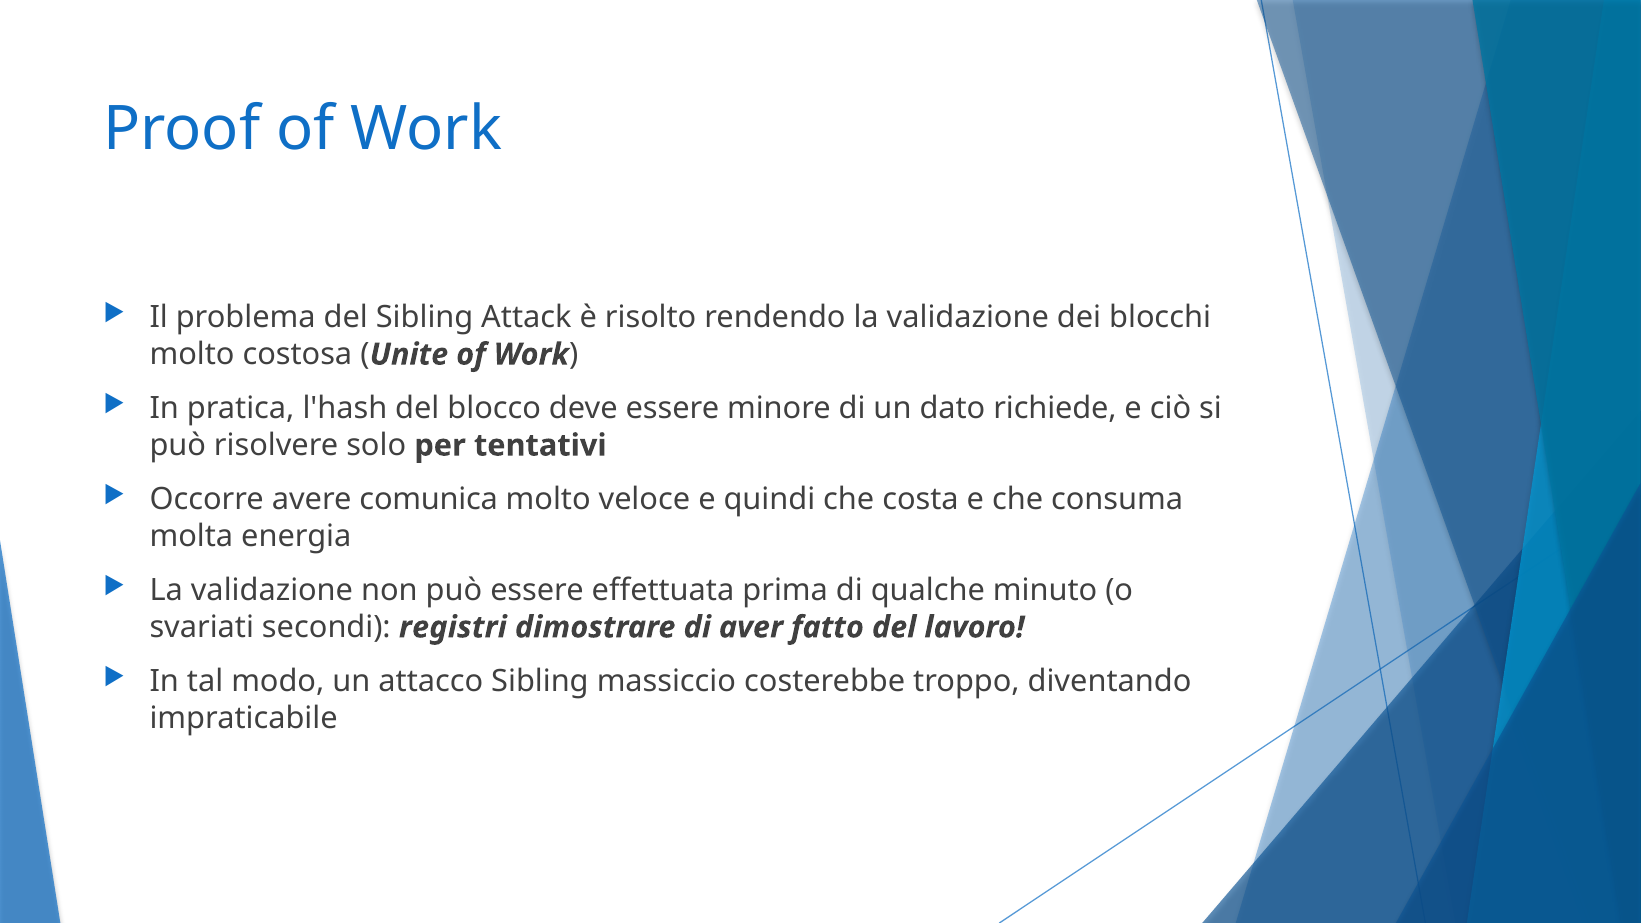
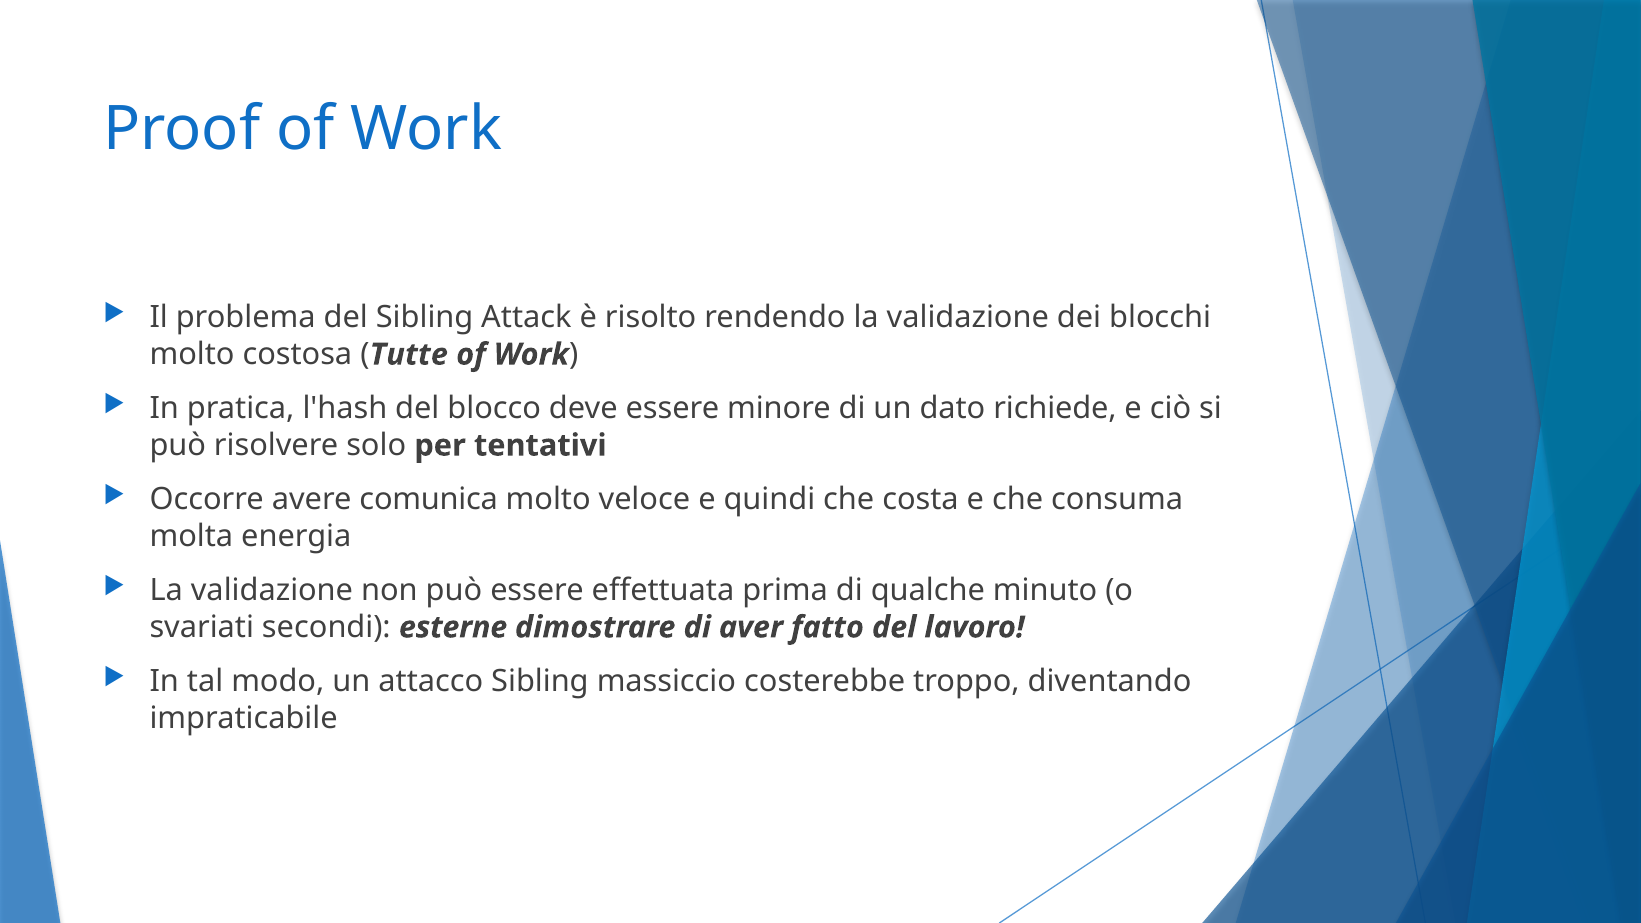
Unite: Unite -> Tutte (409, 355)
registri: registri -> esterne (453, 627)
